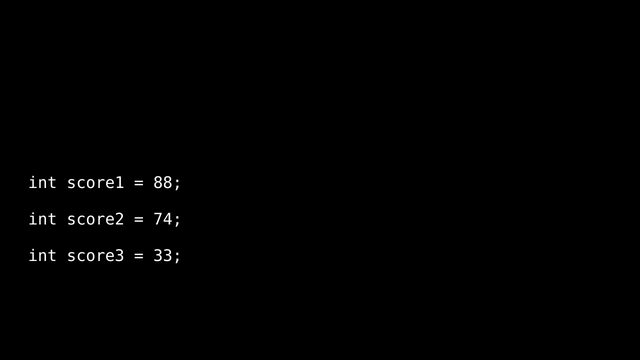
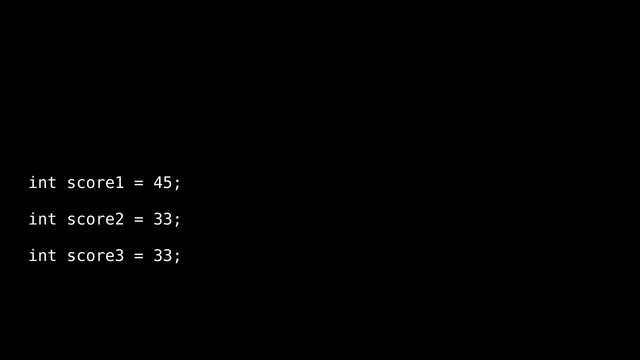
88: 88 -> 45 (168, 183)
74: 74 -> 33 (168, 219)
